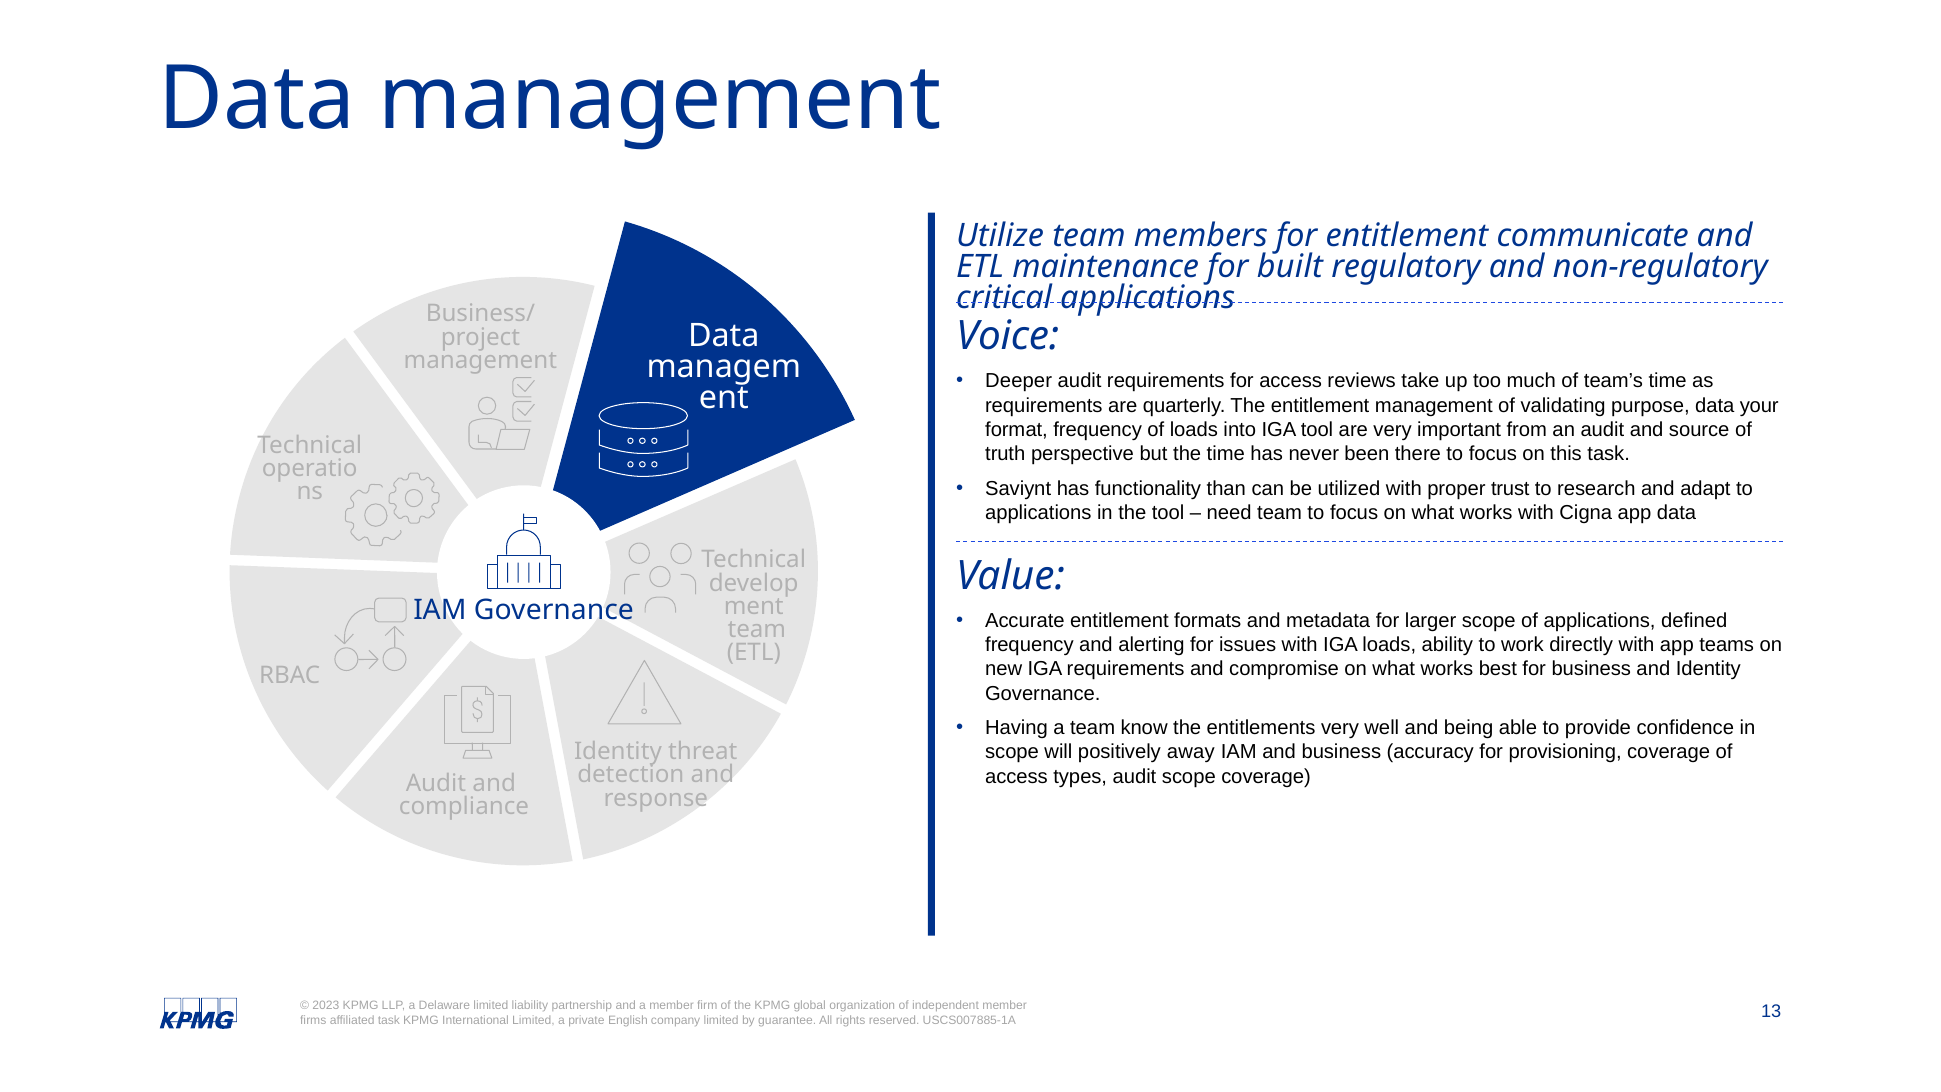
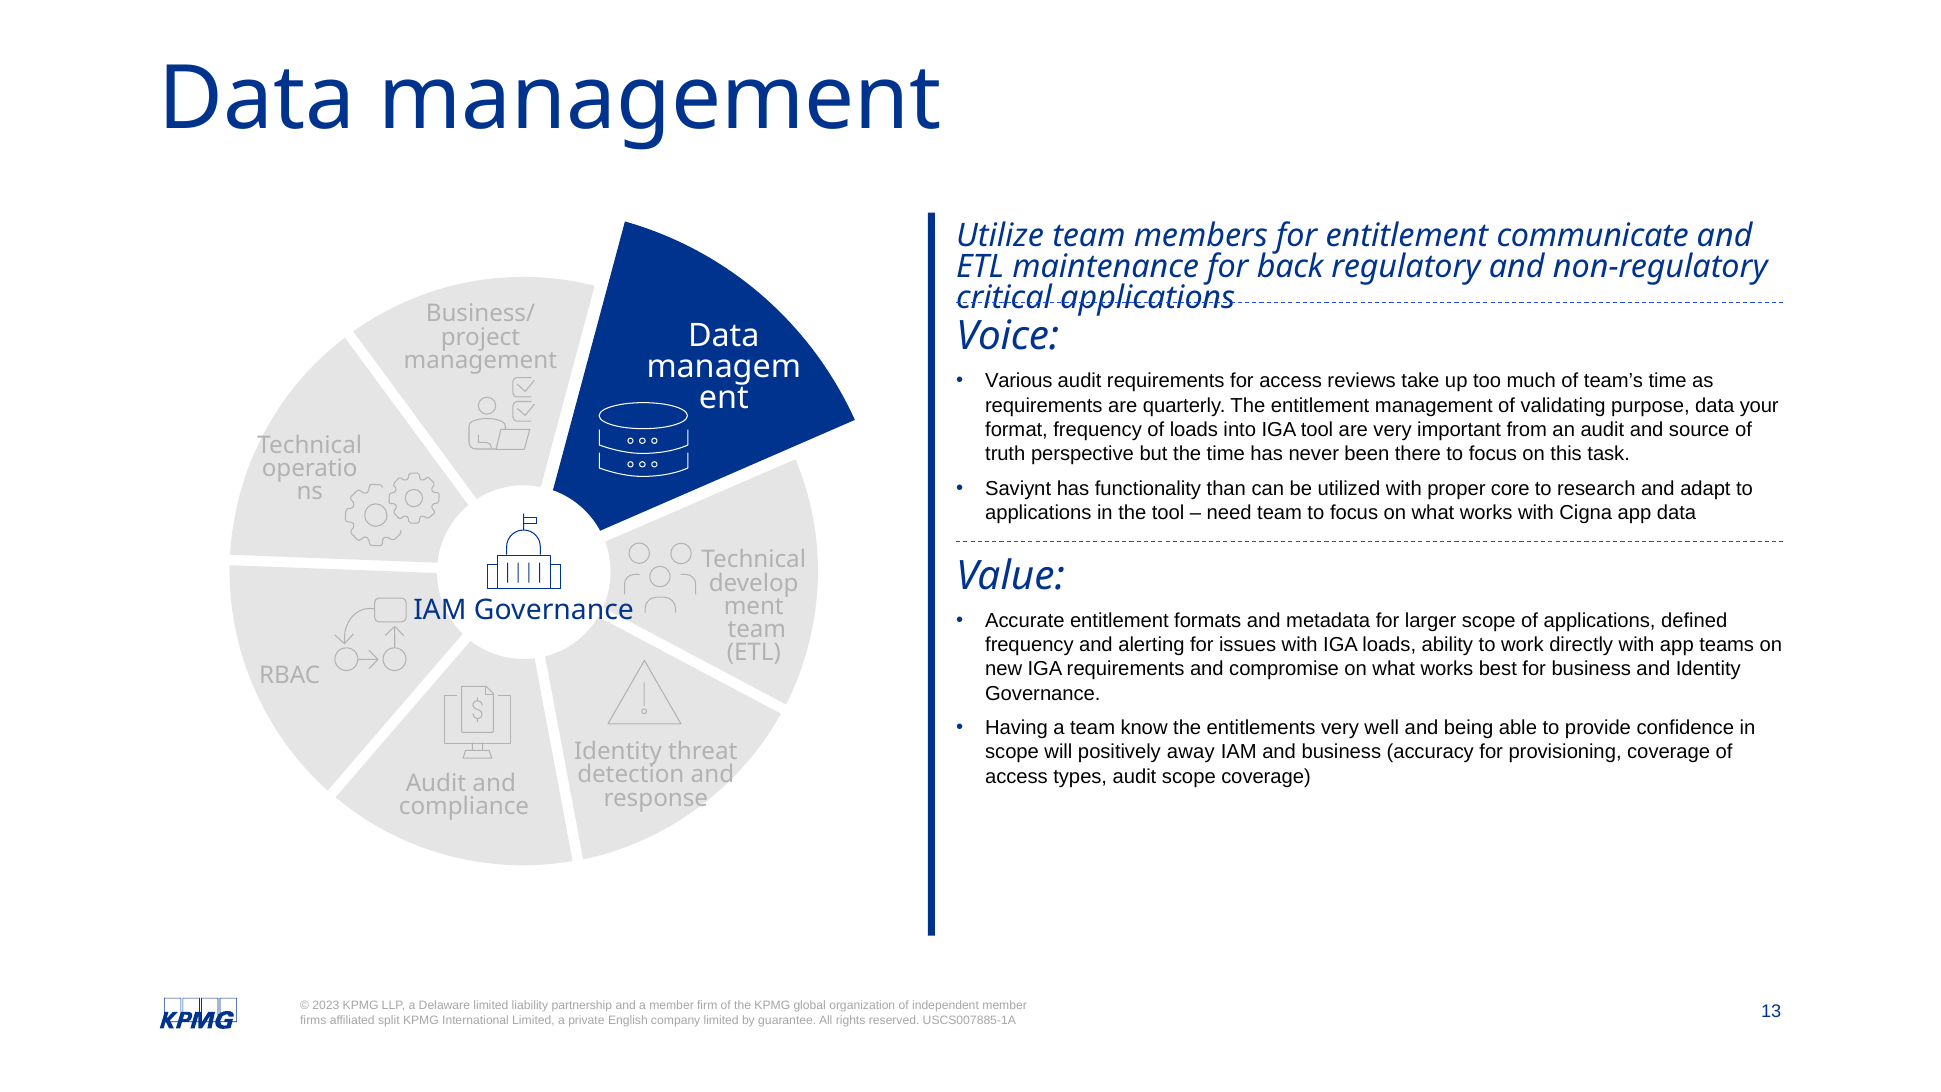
built: built -> back (1290, 266)
Deeper: Deeper -> Various (1019, 381)
trust: trust -> core (1510, 488)
task: task -> split (389, 1020)
